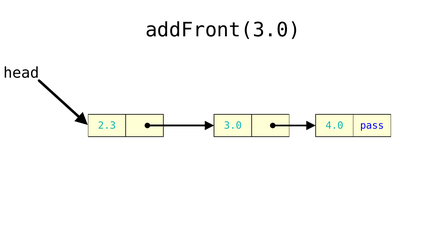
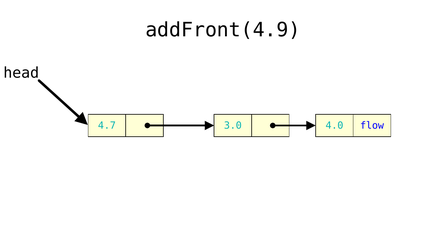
addFront(3.0: addFront(3.0 -> addFront(4.9 (223, 30)
2.3: 2.3 -> 4.7 (107, 126)
pass: pass -> flow (372, 126)
